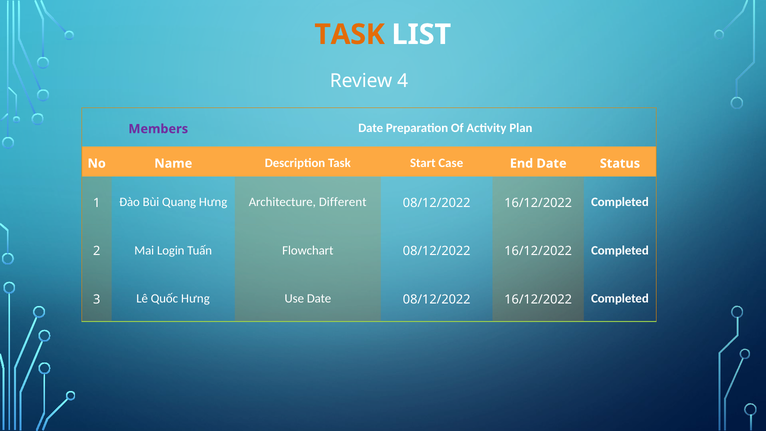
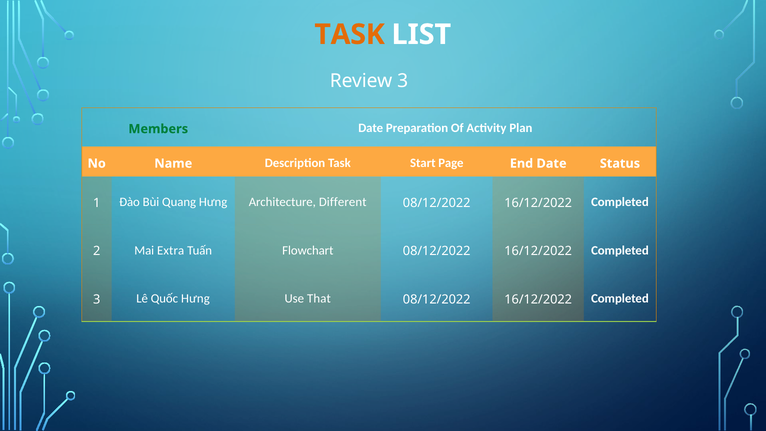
Review 4: 4 -> 3 (403, 81)
Members colour: purple -> green (158, 129)
Case: Case -> Page (451, 163)
Login: Login -> Extra (171, 250)
Use Date: Date -> That (319, 299)
